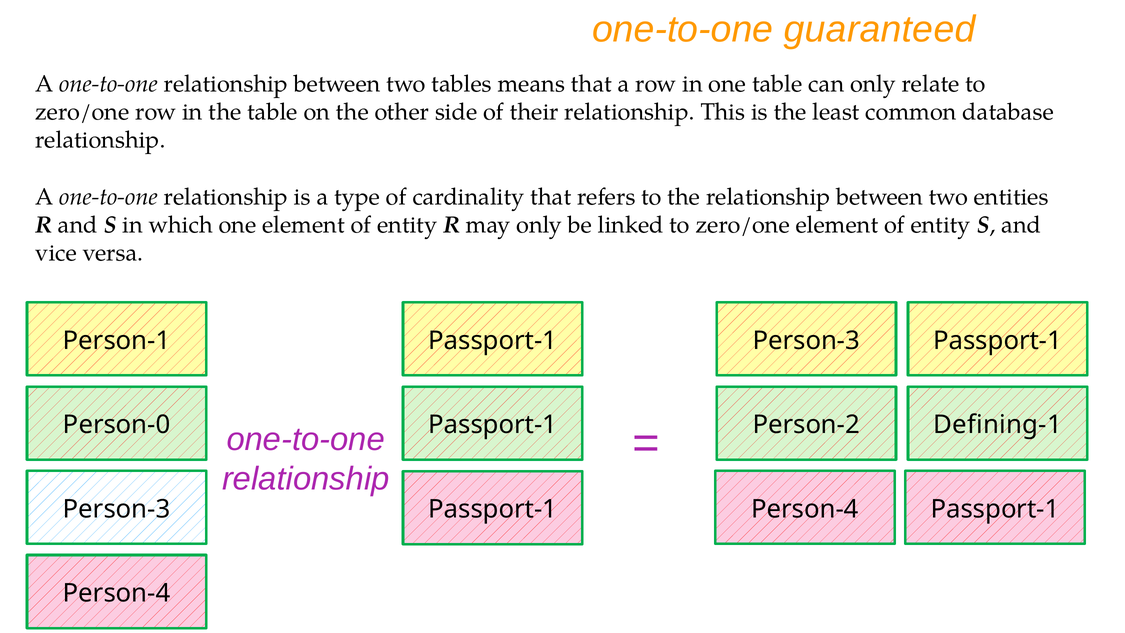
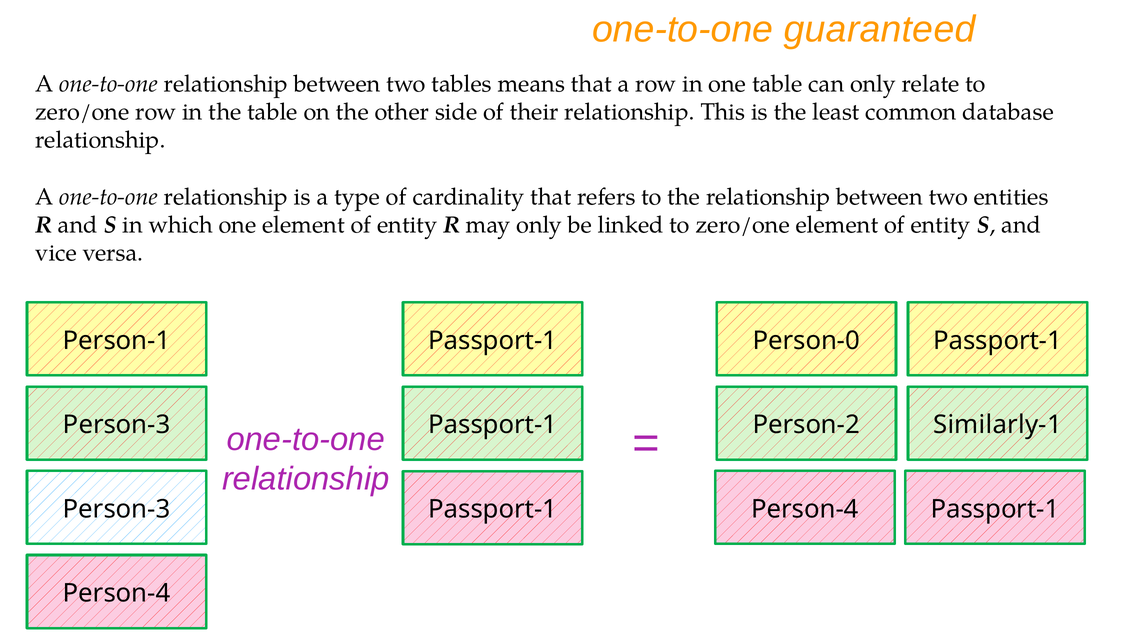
Passport-1 Person-3: Person-3 -> Person-0 (806, 341)
Person-0: Person-0 -> Person-3 (117, 425)
Defining-1: Defining-1 -> Similarly-1 (997, 425)
